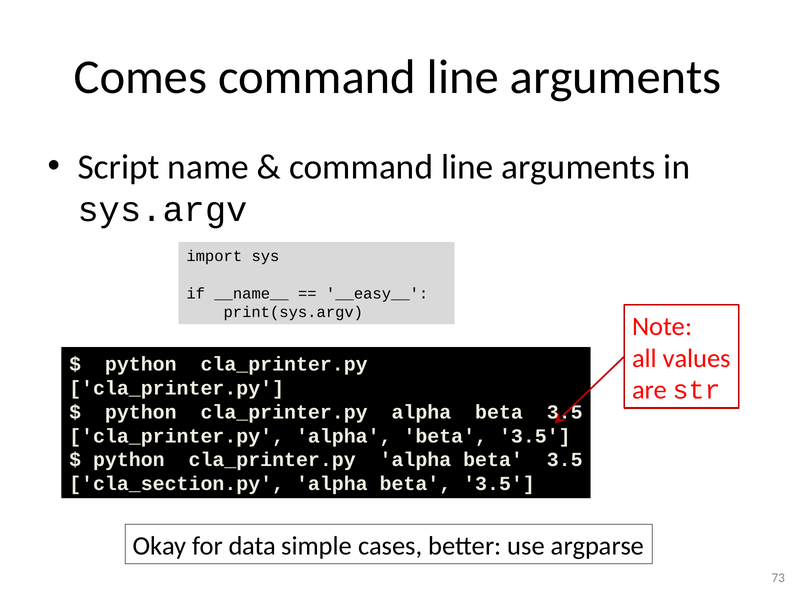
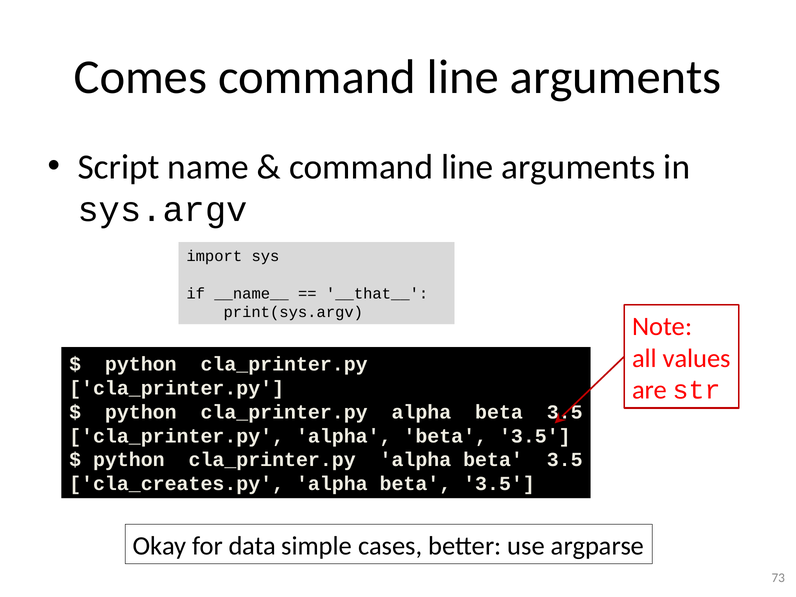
__easy__: __easy__ -> __that__ (377, 294)
cla_section.py: cla_section.py -> cla_creates.py (177, 484)
